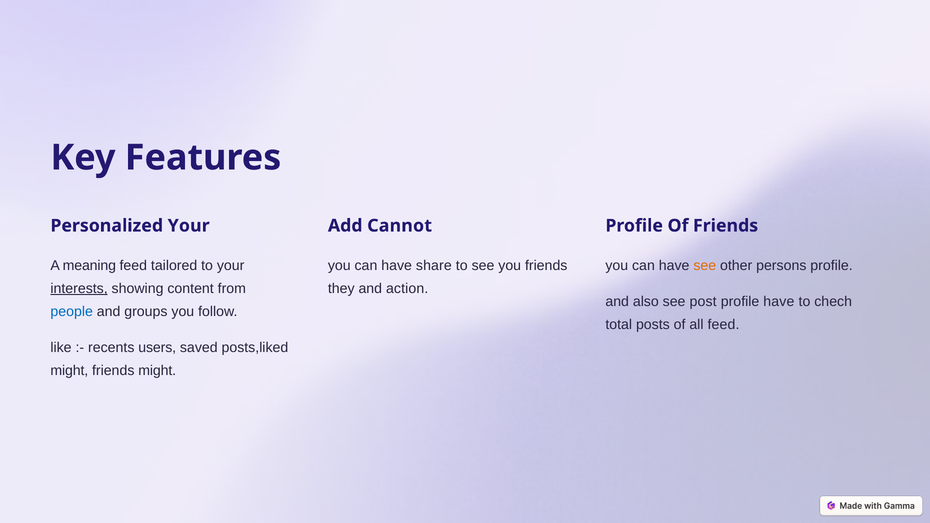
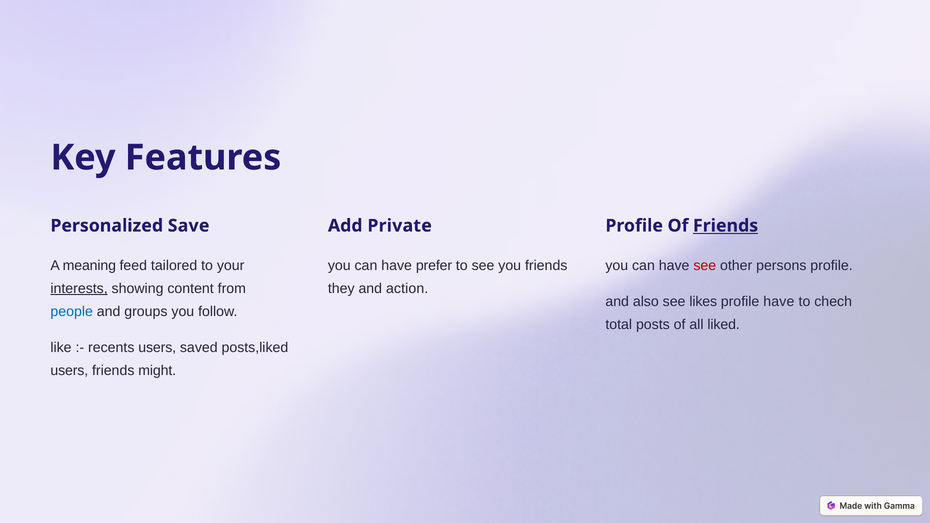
Personalized Your: Your -> Save (189, 226)
Cannot: Cannot -> Private (400, 226)
Friends underline: none -> present (726, 226)
share: share -> prefer (434, 265)
see colour: orange -> red (705, 265)
post: post -> likes (703, 301)
all feed: feed -> liked (724, 324)
might: might -> users (69, 371)
